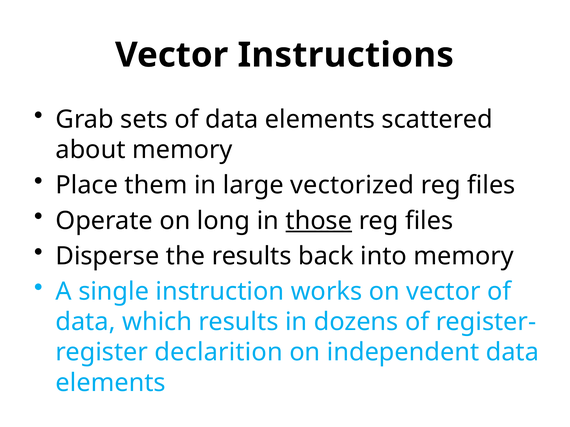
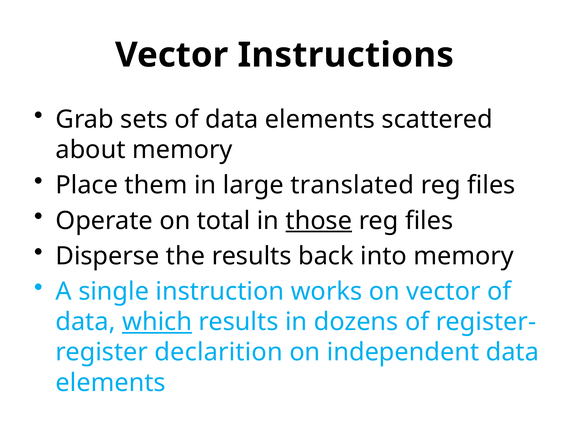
vectorized: vectorized -> translated (352, 185)
long: long -> total (224, 221)
which underline: none -> present (157, 322)
